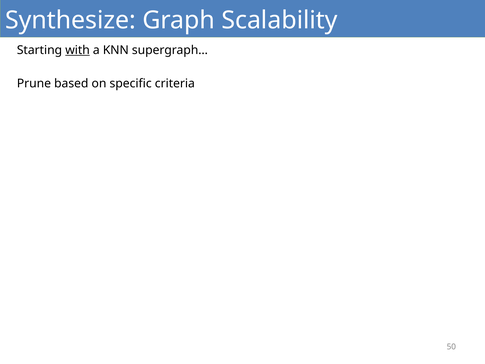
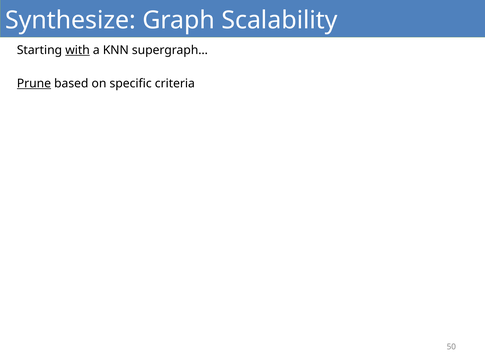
Prune underline: none -> present (34, 84)
